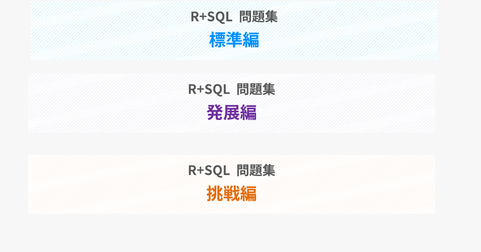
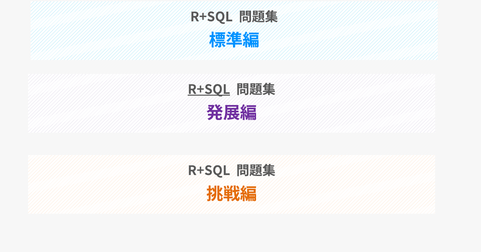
R+SQL underline: none -> present (209, 90)
